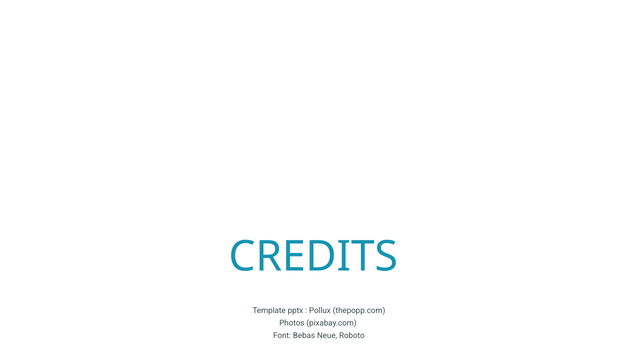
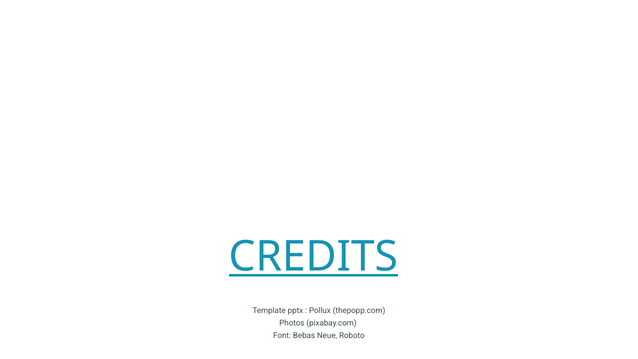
CREDITS underline: none -> present (313, 257)
